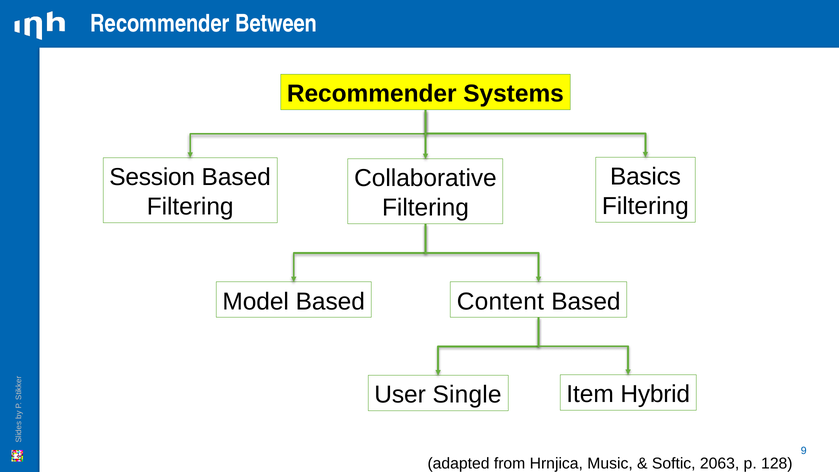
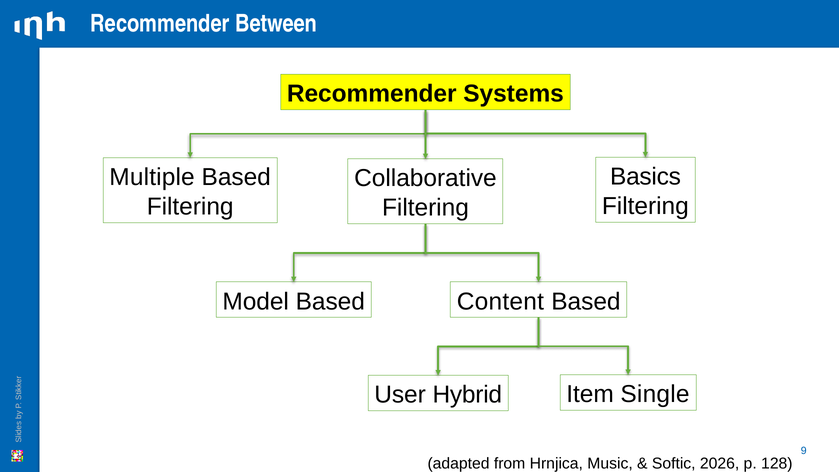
Session: Session -> Multiple (152, 177)
Single: Single -> Hybrid (467, 395)
Hybrid: Hybrid -> Single (655, 394)
2063: 2063 -> 2026 (720, 463)
